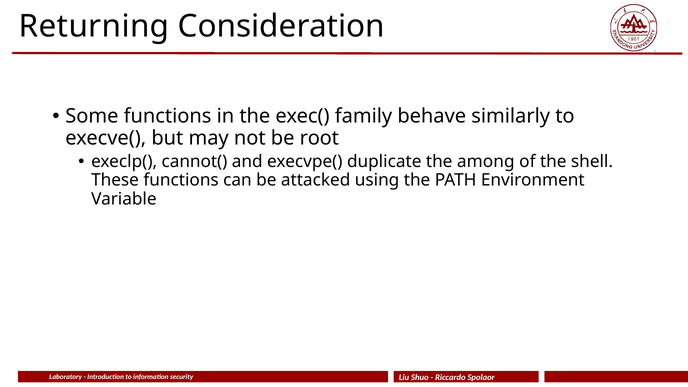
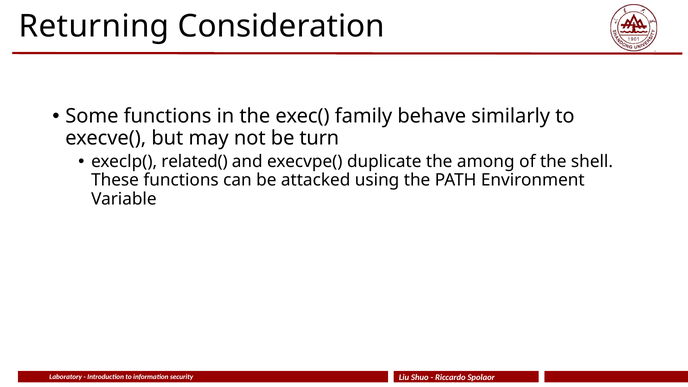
root: root -> turn (319, 138)
cannot(: cannot( -> related( (195, 162)
